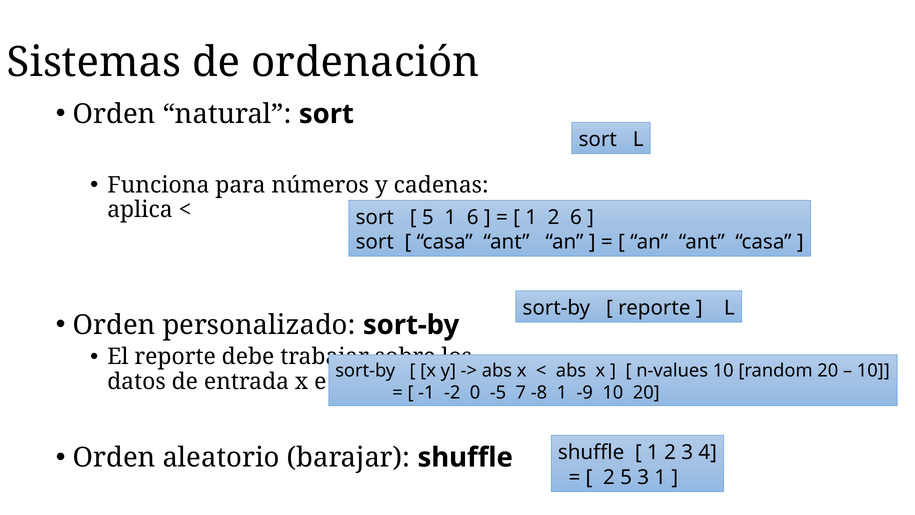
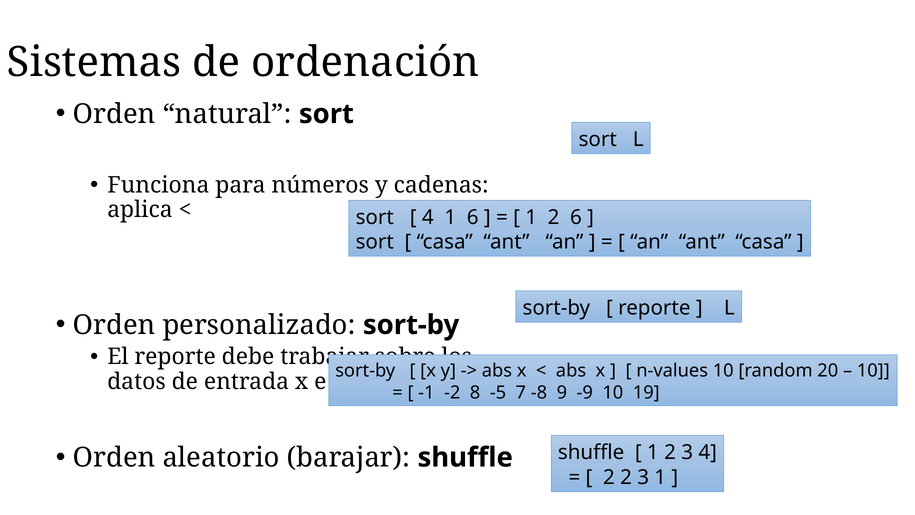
5: 5 -> 4 (428, 217)
0: 0 -> 8 (475, 392)
-8 1: 1 -> 9 (562, 392)
10 20: 20 -> 19 (646, 392)
2 5: 5 -> 2 (626, 477)
